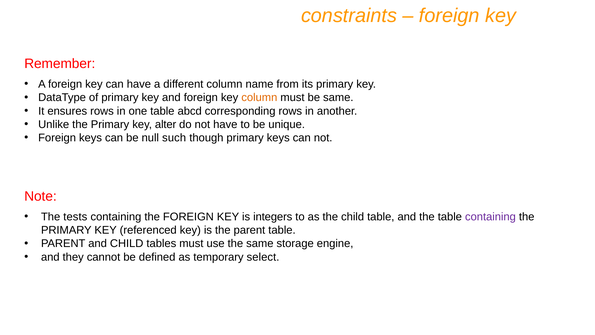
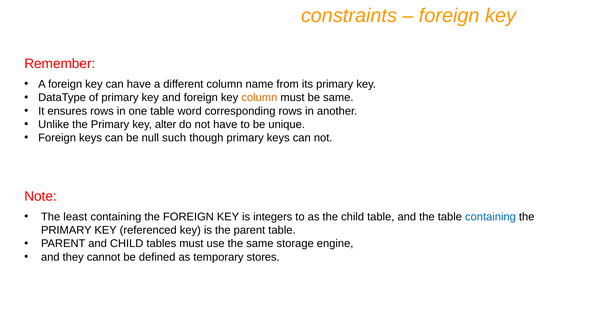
abcd: abcd -> word (190, 111)
tests: tests -> least (75, 217)
containing colour: purple -> blue (490, 217)
select: select -> stores (263, 257)
